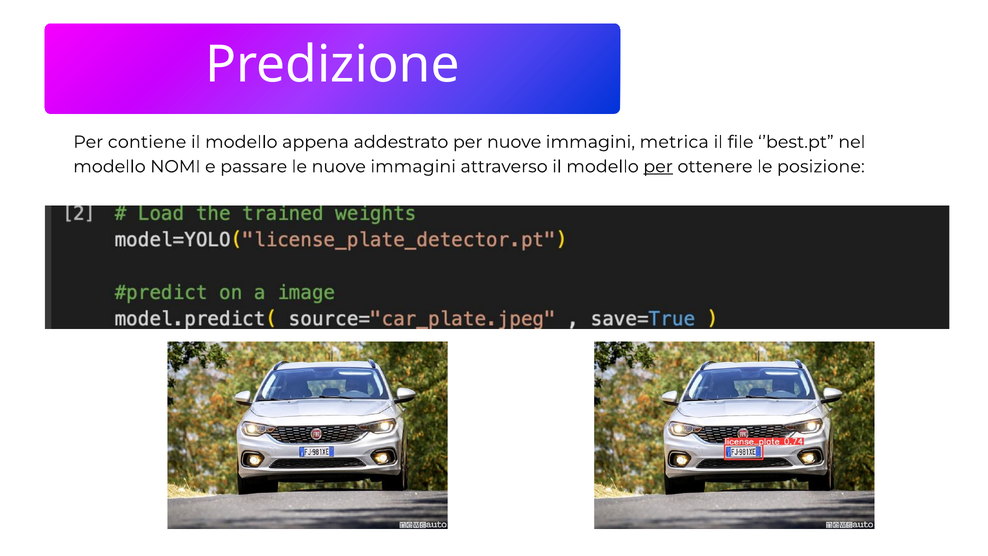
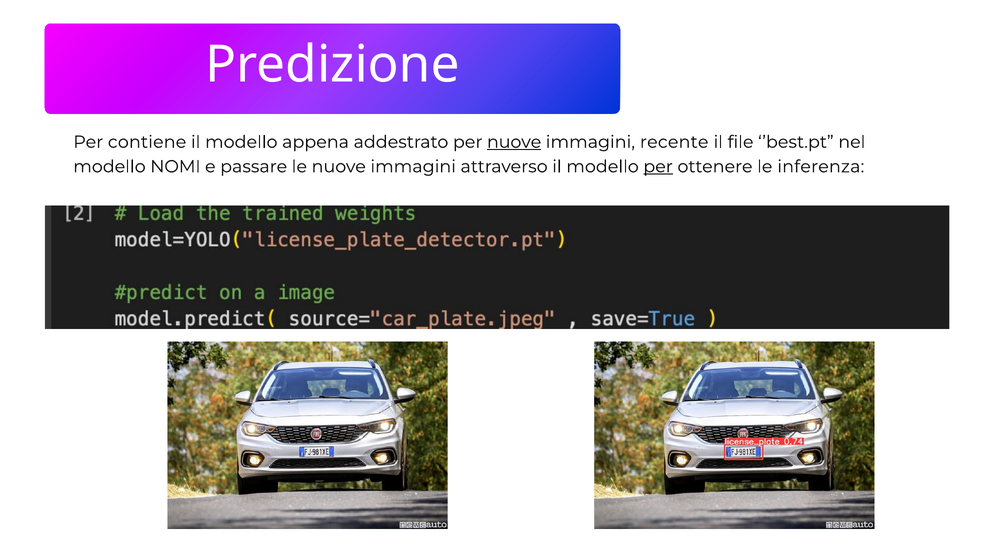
nuove underline: none -> present (514, 142)
metrica: metrica -> recente (674, 142)
posizione: posizione -> inferenza (821, 167)
